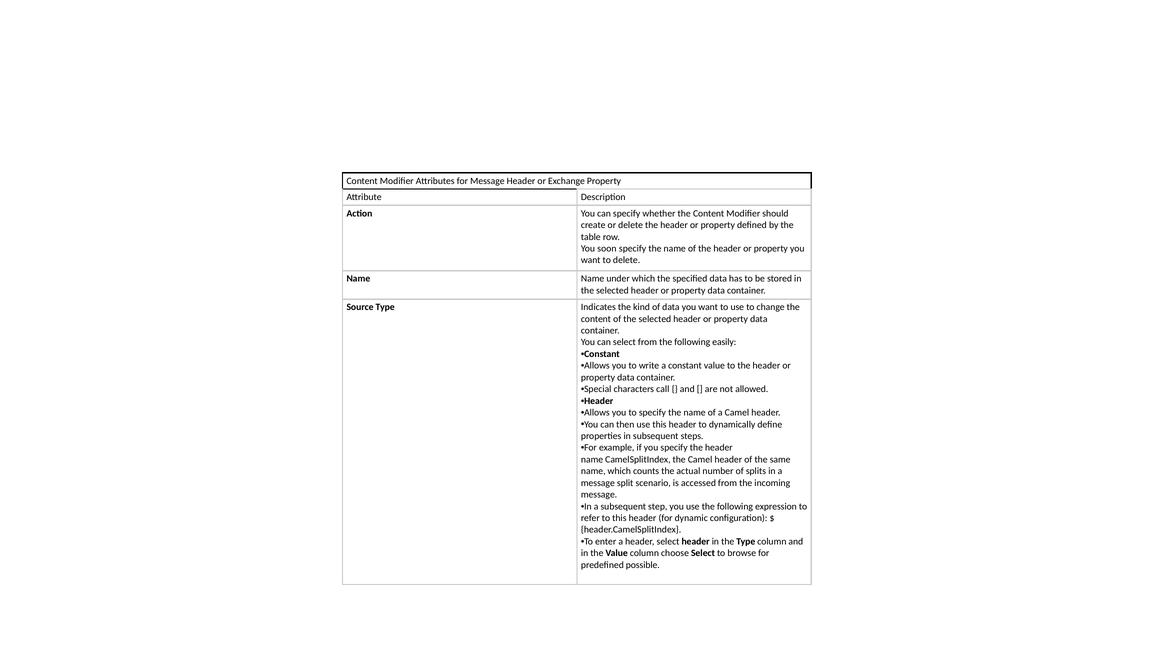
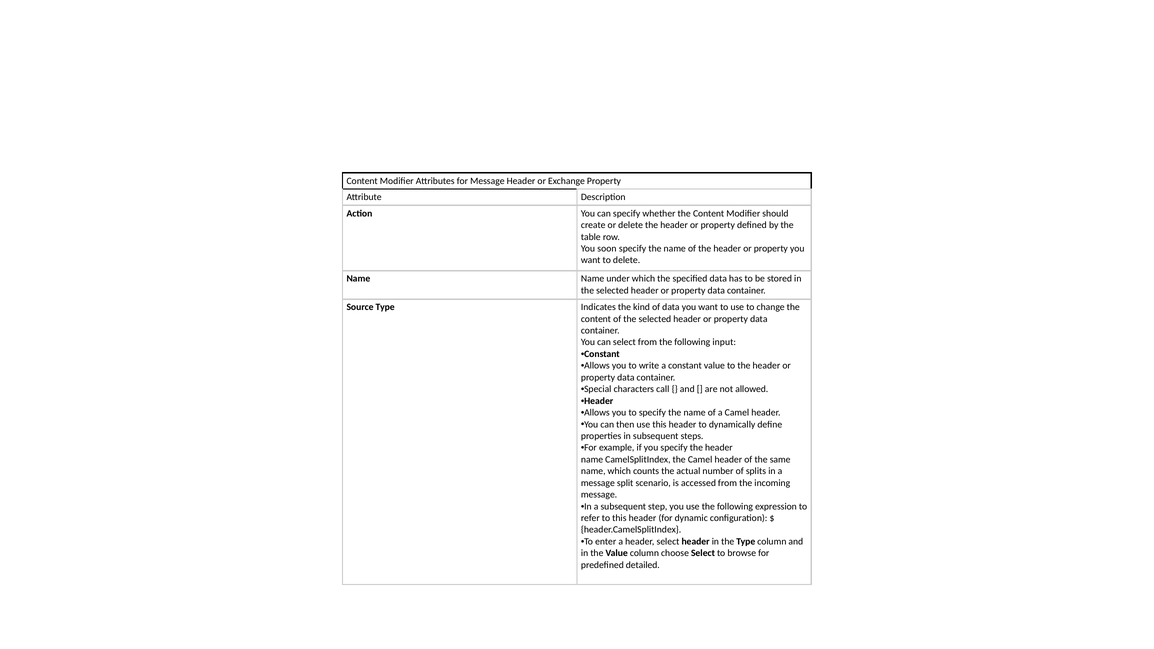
easily: easily -> input (724, 342)
possible: possible -> detailed (643, 565)
